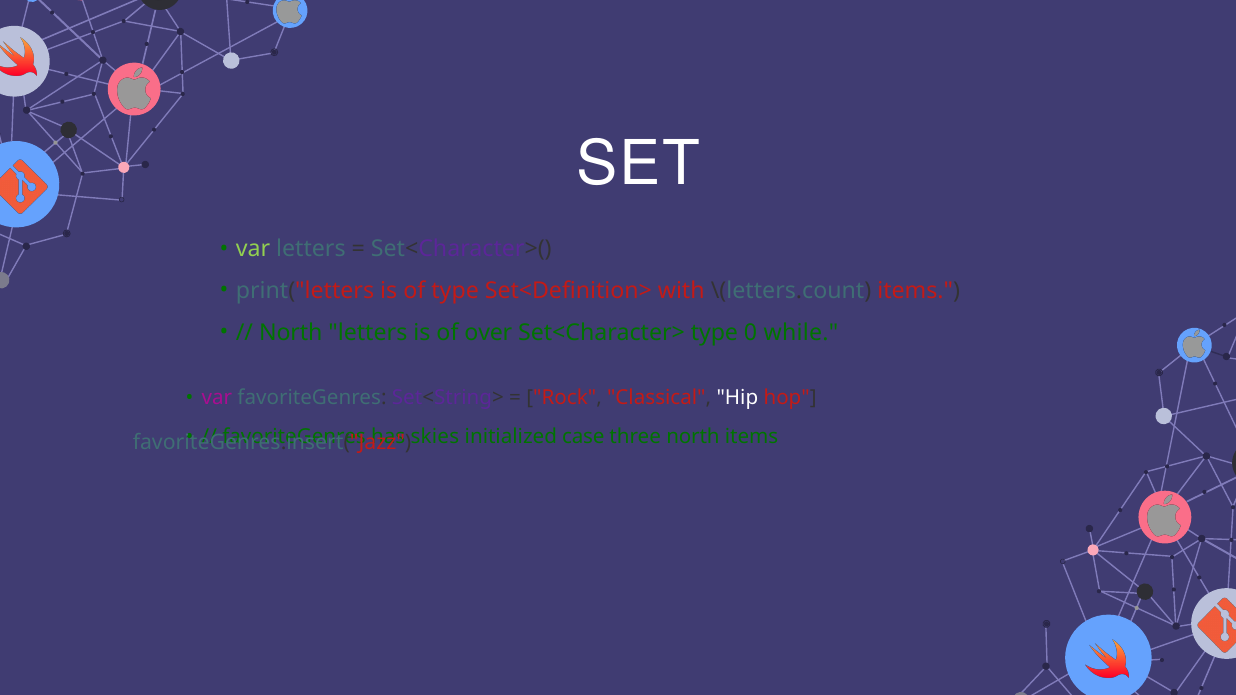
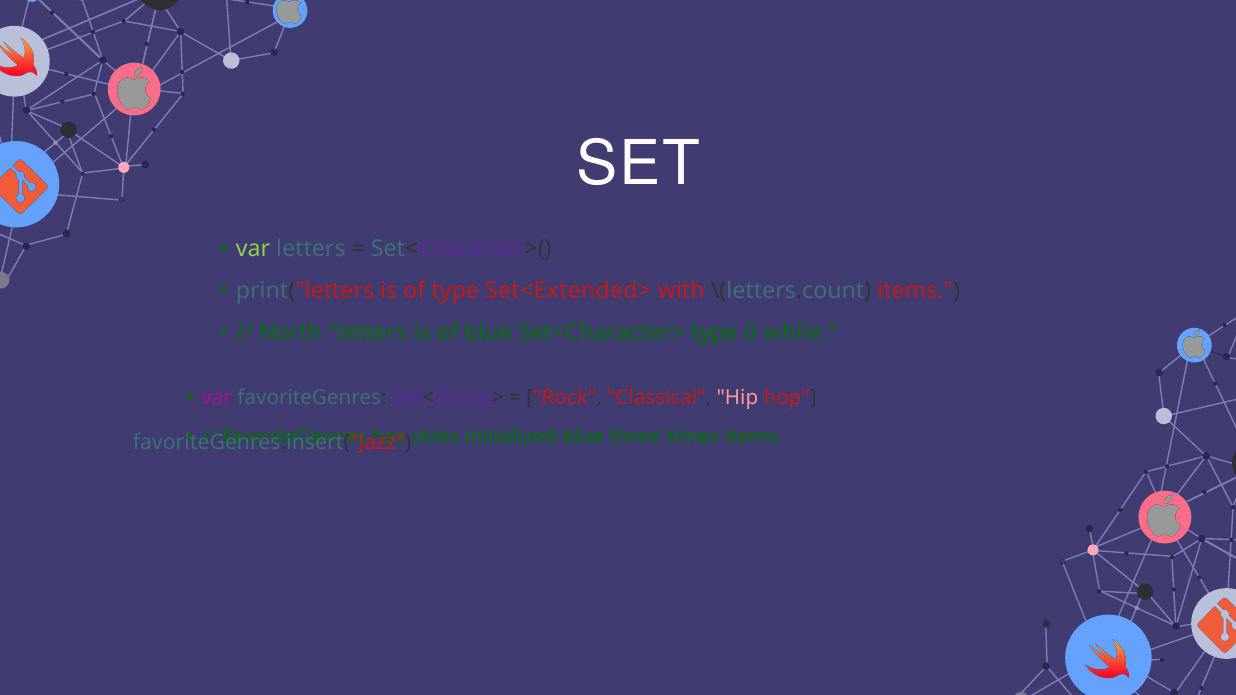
Set<Definition>: Set<Definition> -> Set<Extended> (568, 291)
of over: over -> blue (488, 333)
Hip colour: white -> pink (737, 398)
initialized case: case -> blue (583, 437)
three north: north -> times (693, 437)
